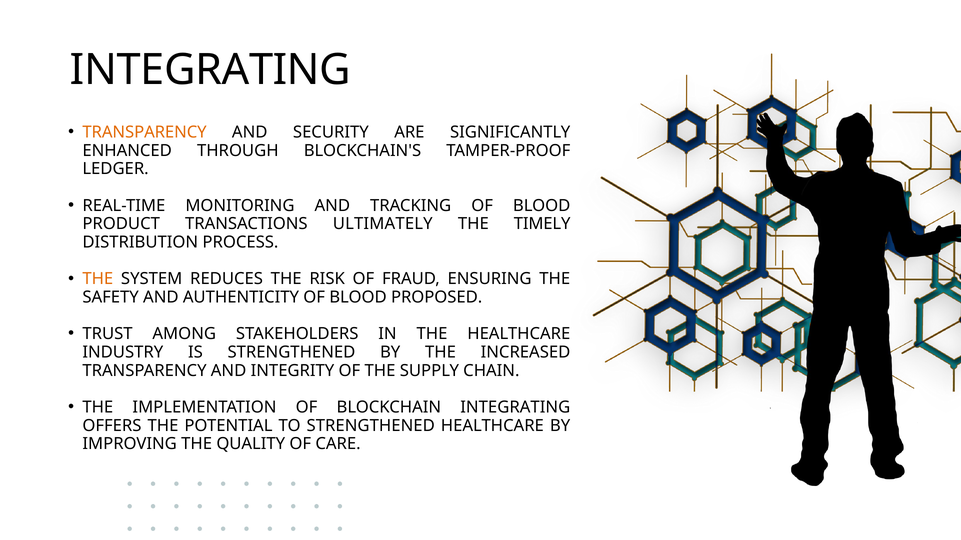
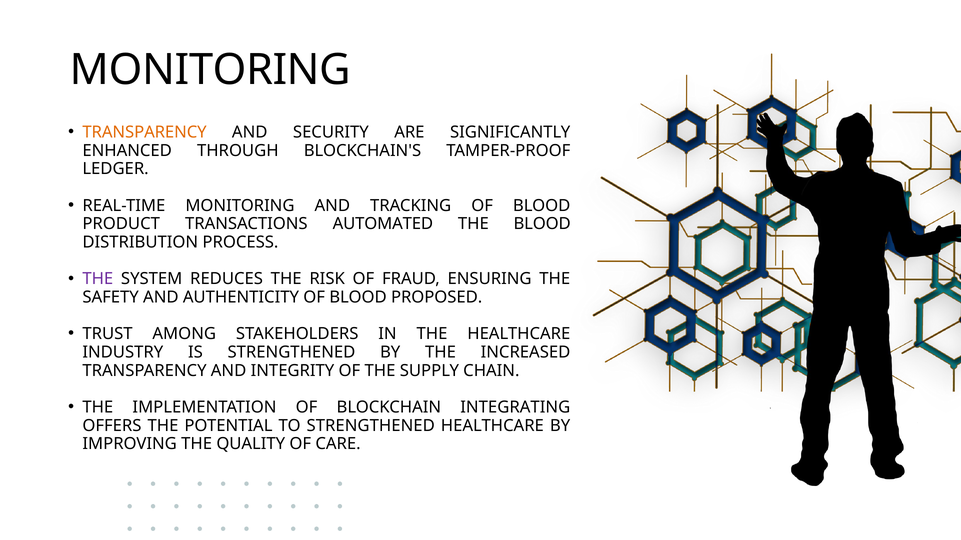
INTEGRATING: INTEGRATING -> MONITORING (210, 70)
ULTIMATELY: ULTIMATELY -> AUTOMATED (383, 224)
THE TIMELY: TIMELY -> BLOOD (542, 224)
THE colour: orange -> purple (98, 279)
